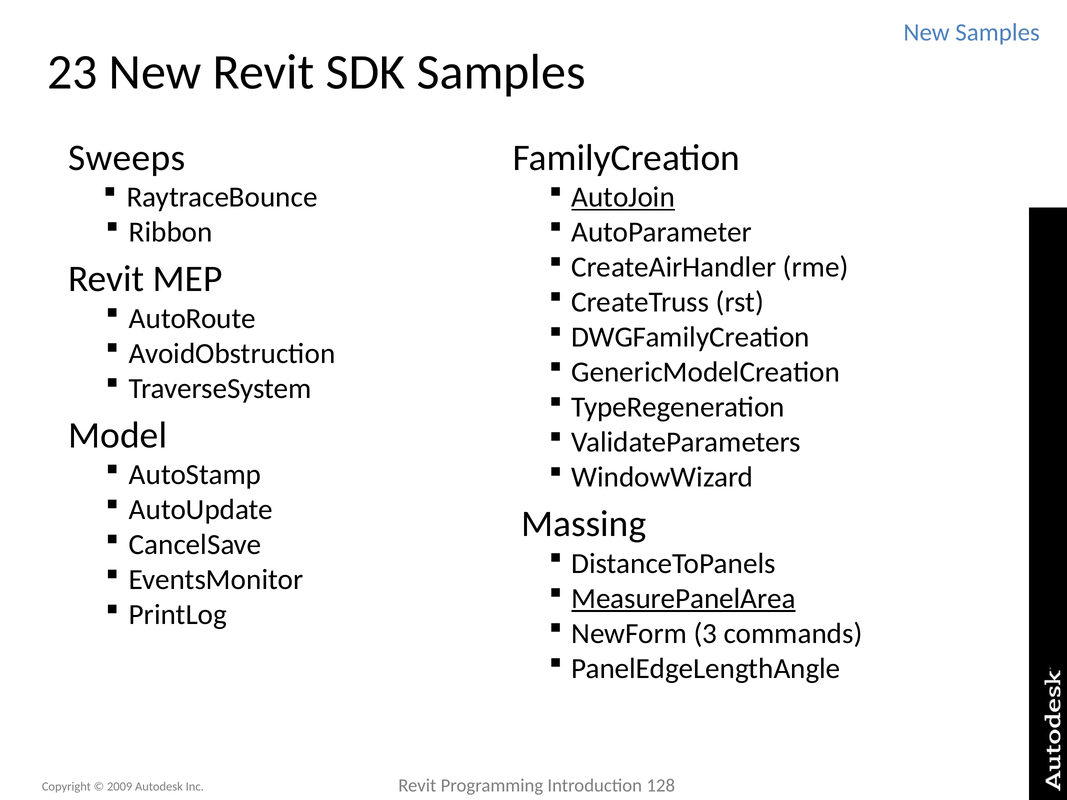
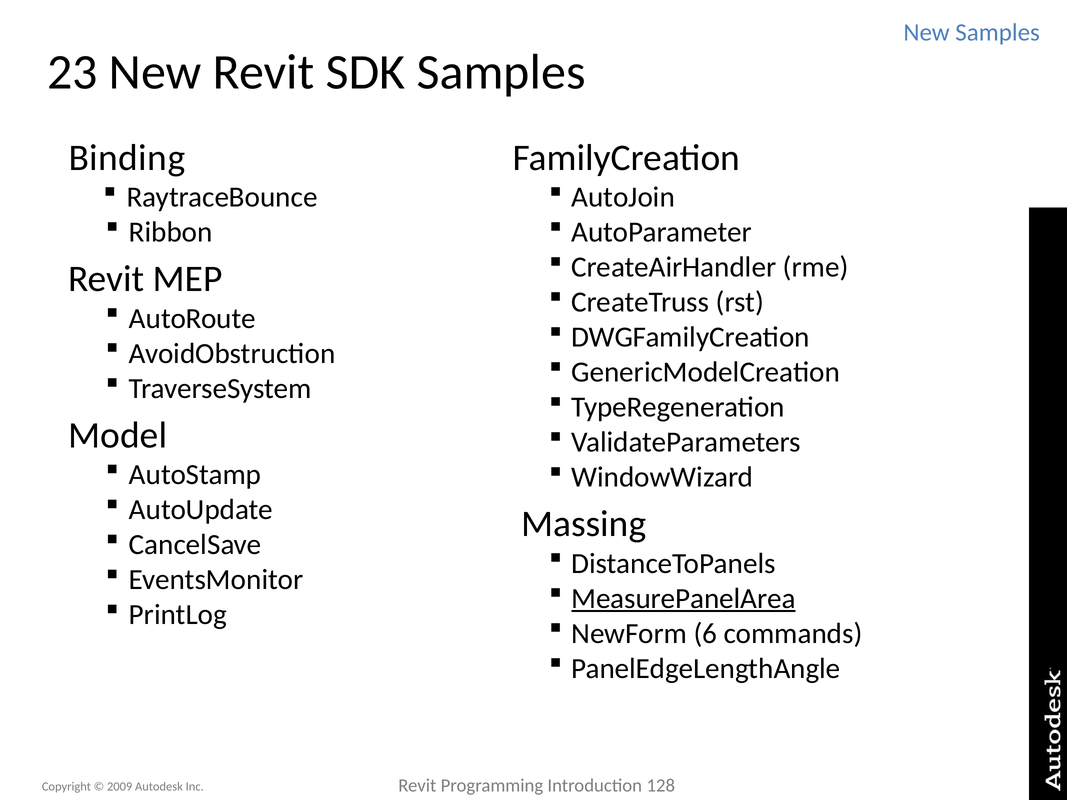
Sweeps: Sweeps -> Binding (127, 158)
AutoJoin underline: present -> none (623, 197)
3: 3 -> 6 (705, 634)
